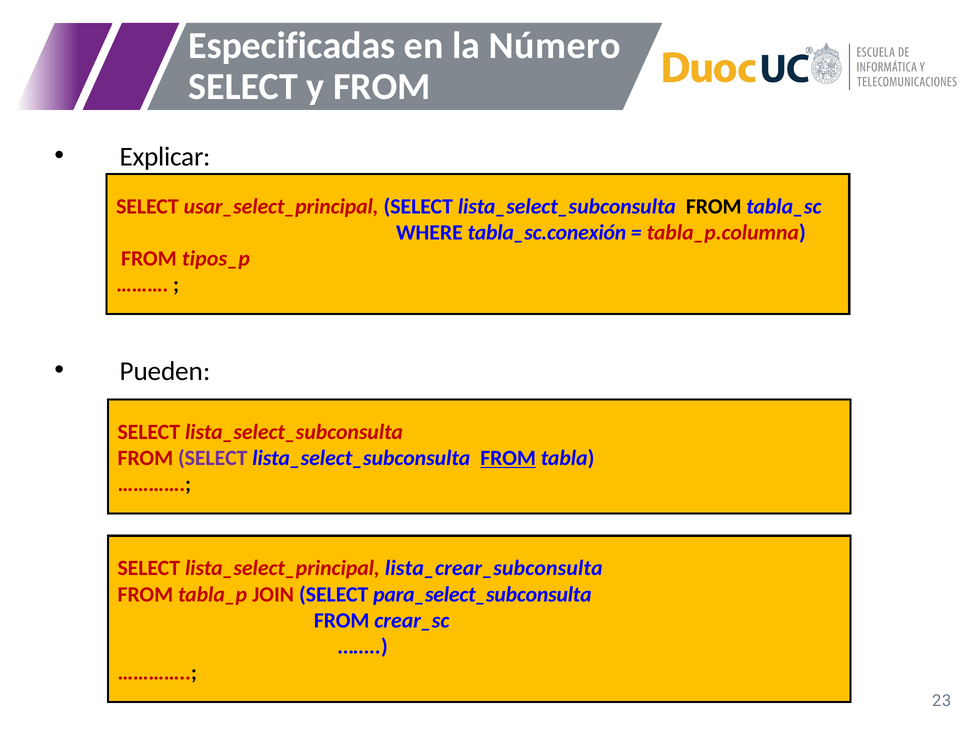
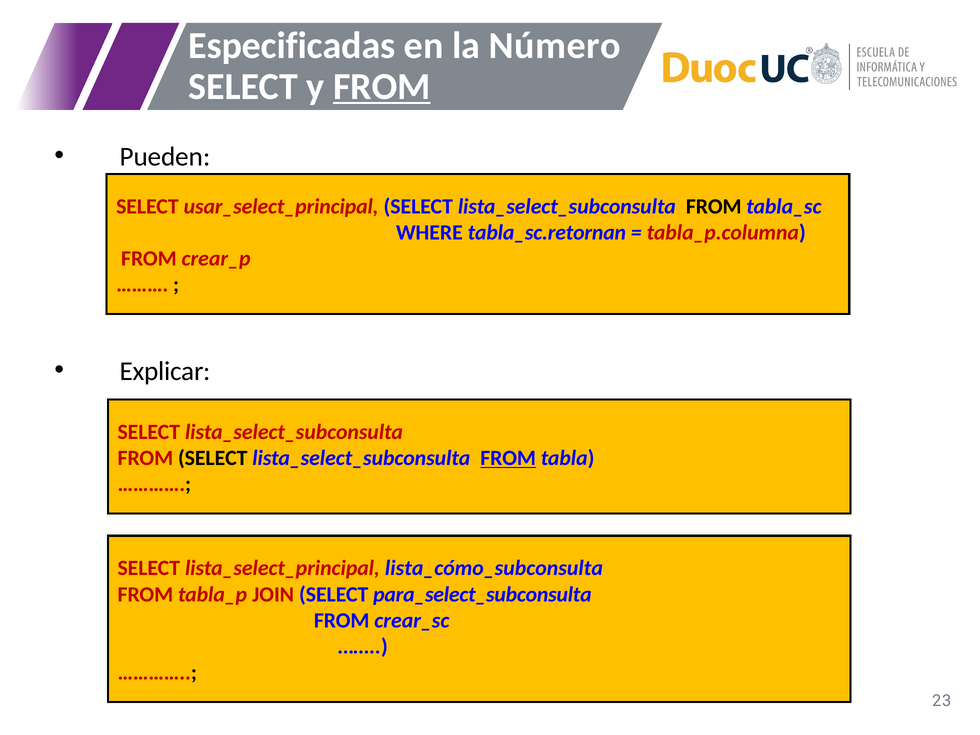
FROM underline: none -> present (382, 87)
Explicar: Explicar -> Pueden (165, 157)
tabla_sc.conexión: tabla_sc.conexión -> tabla_sc.retornan (547, 232)
tipos_p: tipos_p -> crear_p (216, 259)
Pueden: Pueden -> Explicar (165, 371)
SELECT colour: purple -> black (213, 458)
lista_crear_subconsulta: lista_crear_subconsulta -> lista_cómo_subconsulta (494, 568)
